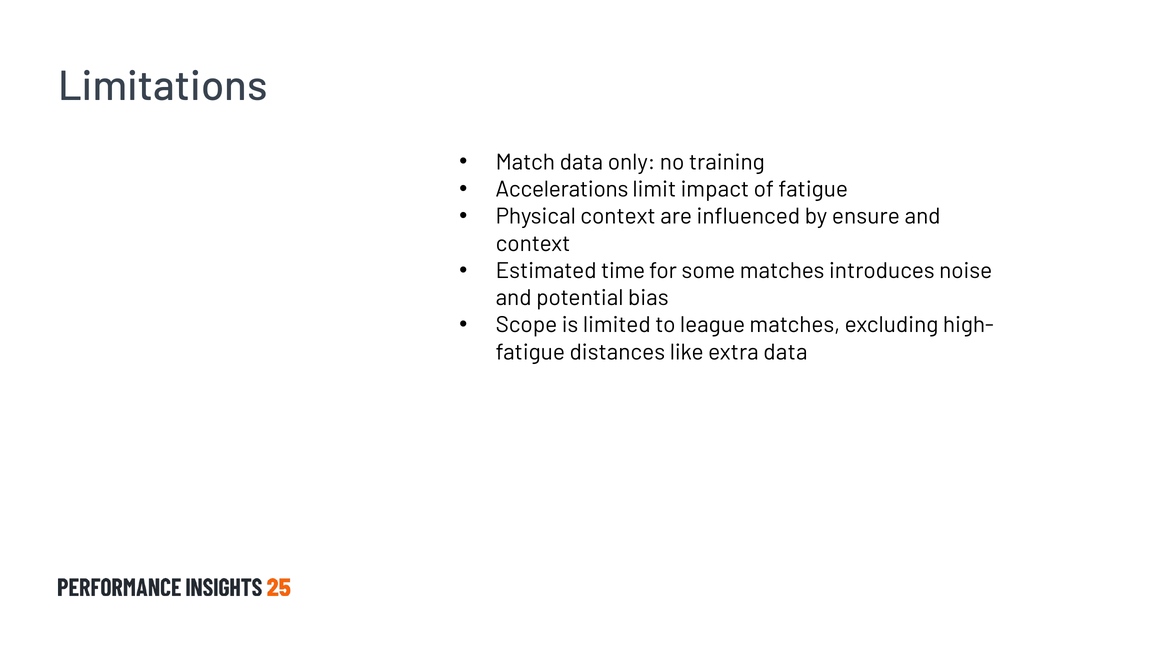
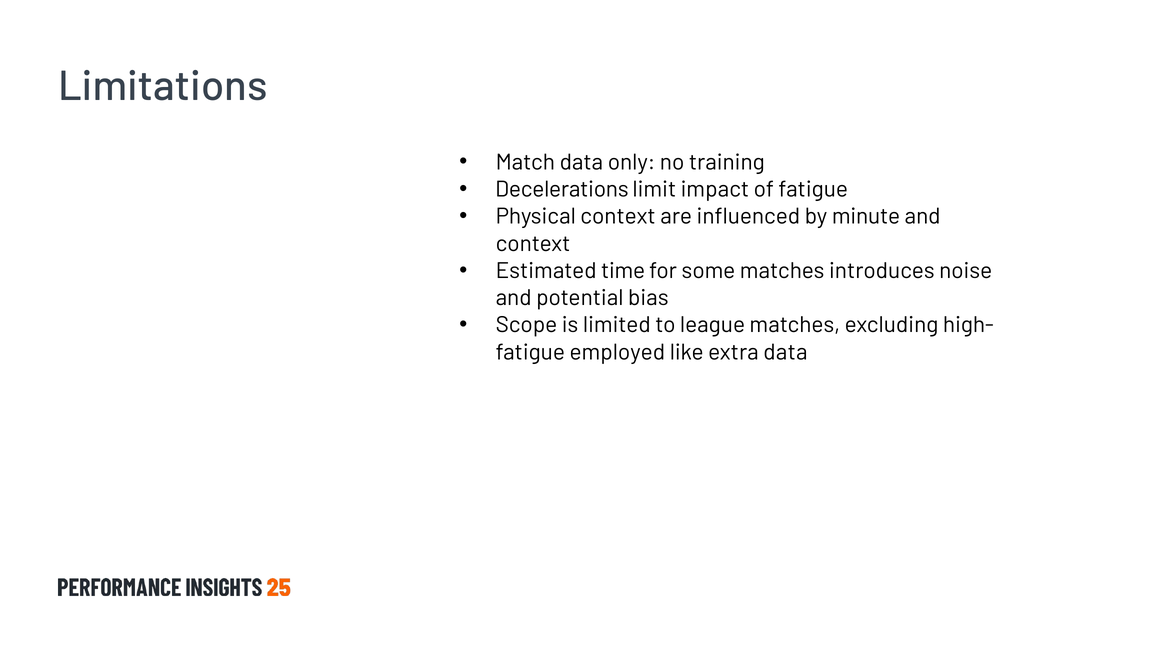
Accelerations: Accelerations -> Decelerations (562, 189)
ensure: ensure -> minute (866, 216)
distances: distances -> employed (617, 352)
